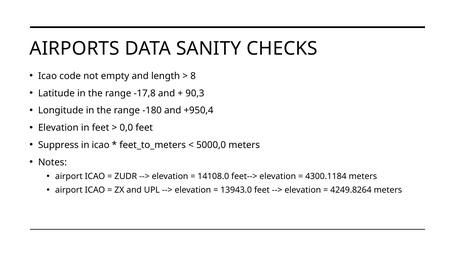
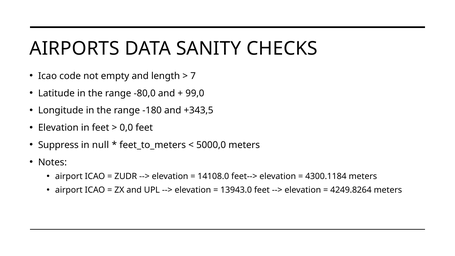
8: 8 -> 7 (193, 76)
-17,8: -17,8 -> -80,0 (145, 93)
90,3: 90,3 -> 99,0 (195, 93)
+950,4: +950,4 -> +343,5 (199, 110)
in icao: icao -> null (101, 145)
